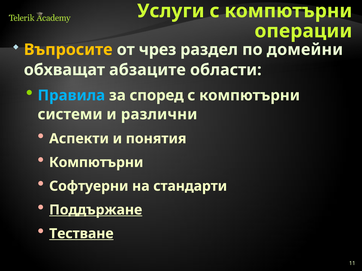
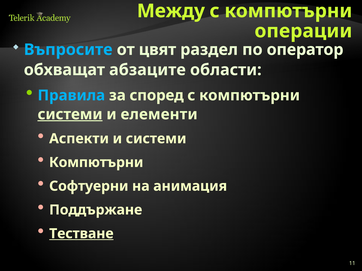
Услуги: Услуги -> Между (171, 11)
Въпросите colour: yellow -> light blue (68, 50)
чрез: чрез -> цвят (158, 50)
домейни: домейни -> оператор (305, 50)
системи underline: none -> present (70, 115)
различни: различни -> елементи (159, 115)
и понятия: понятия -> системи (156, 139)
стандарти: стандарти -> анимация (190, 186)
Поддържане underline: present -> none (96, 210)
